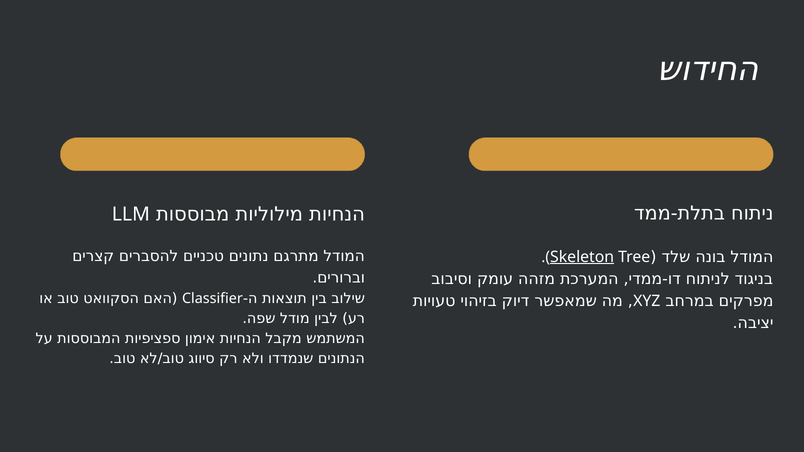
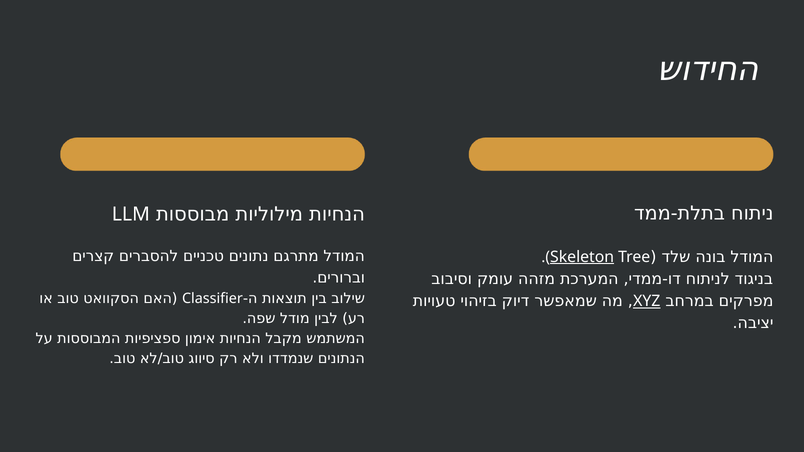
XYZ underline: none -> present (647, 301)
